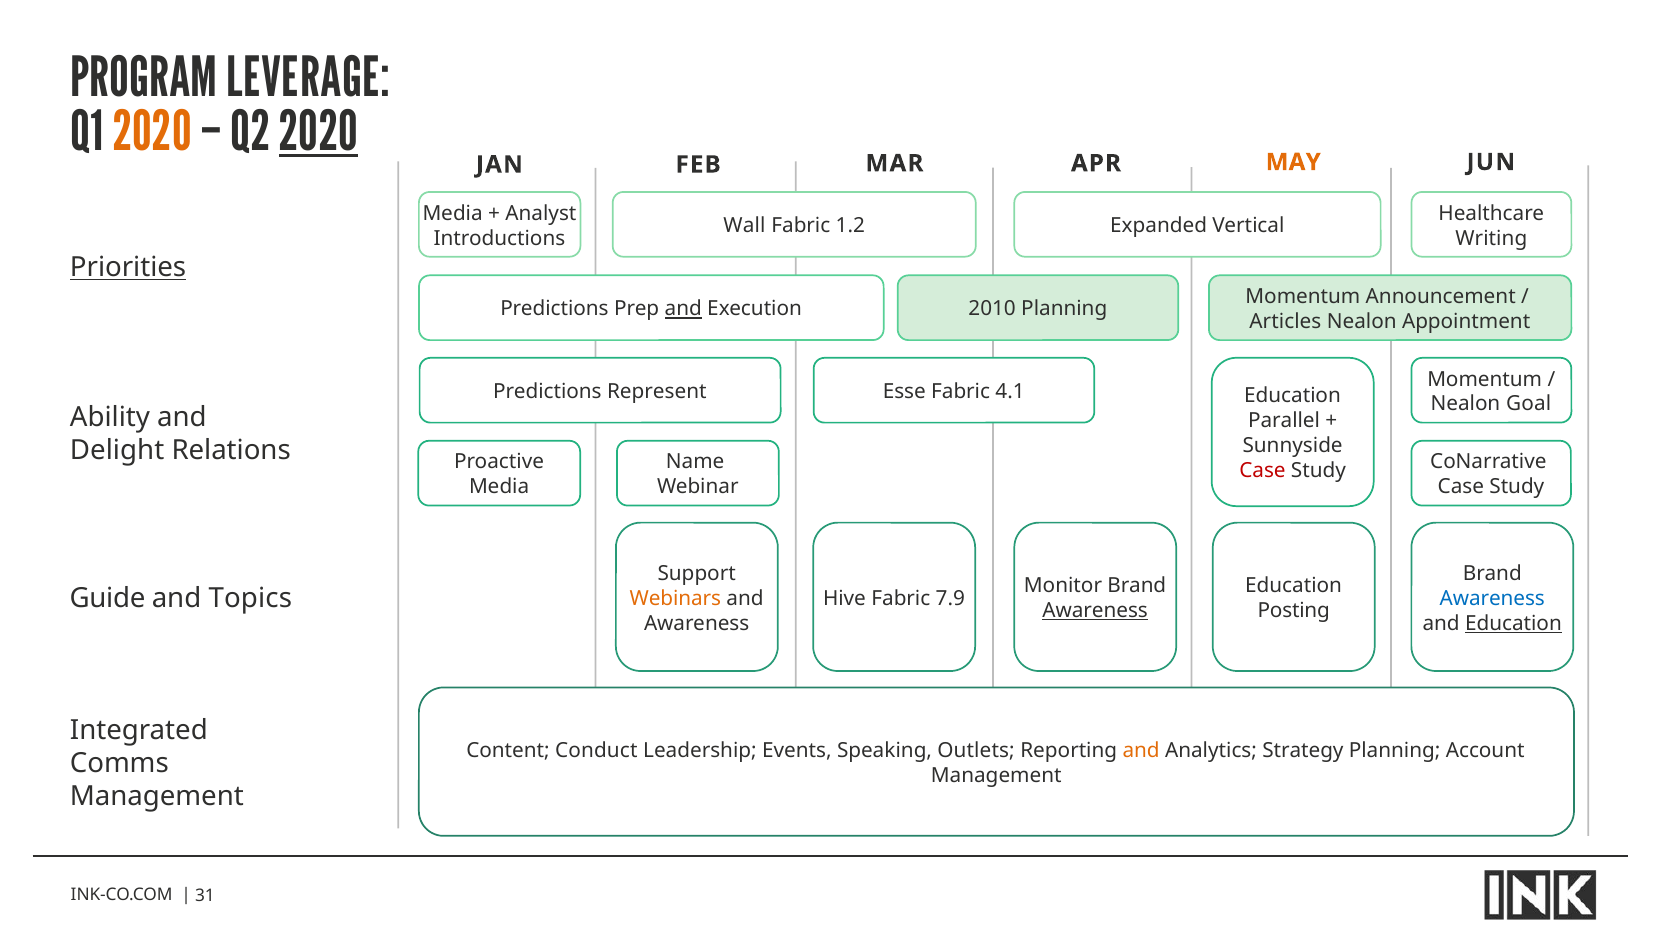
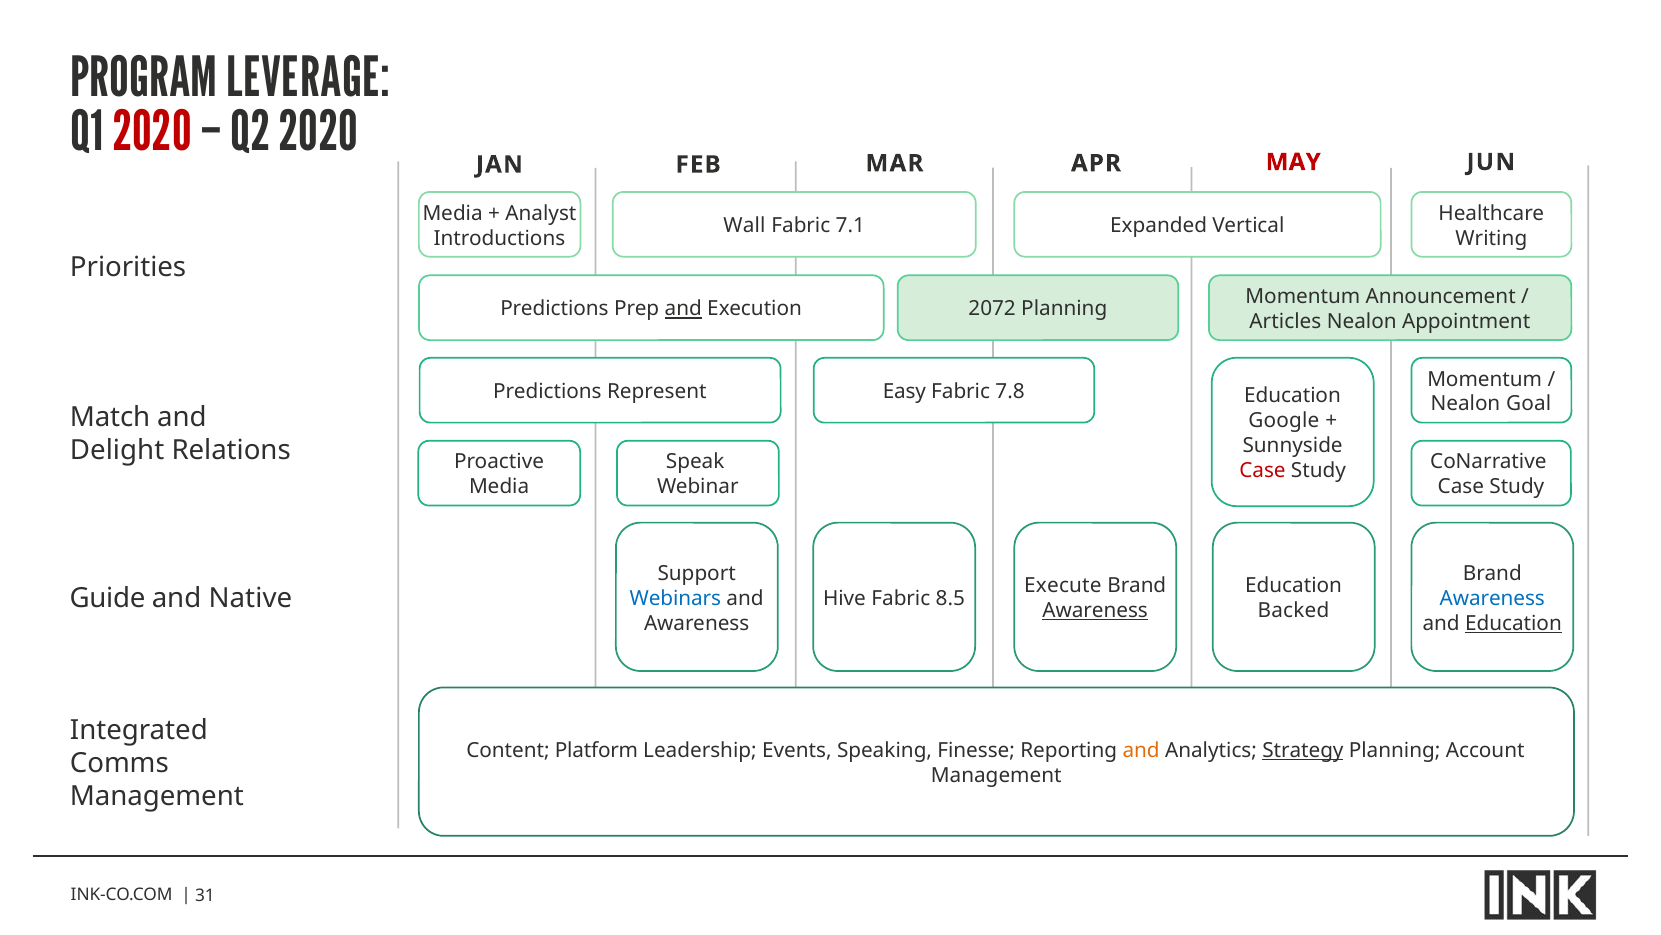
2020 colour: orange -> red (152, 132)
2020 underline: present -> none (319, 132)
MAY colour: orange -> red (1293, 162)
1.2: 1.2 -> 7.1 (850, 226)
Priorities underline: present -> none (128, 267)
2010: 2010 -> 2072 (992, 309)
Esse: Esse -> Easy (904, 391)
4.1: 4.1 -> 7.8 (1010, 391)
Ability: Ability -> Match (110, 417)
Parallel: Parallel -> Google (1284, 421)
Name: Name -> Speak (695, 462)
Monitor: Monitor -> Execute (1063, 585)
Topics: Topics -> Native (250, 598)
Webinars colour: orange -> blue (675, 598)
7.9: 7.9 -> 8.5 (950, 598)
Posting: Posting -> Backed (1294, 610)
Conduct: Conduct -> Platform (596, 750)
Outlets: Outlets -> Finesse (976, 750)
Strategy underline: none -> present (1303, 750)
